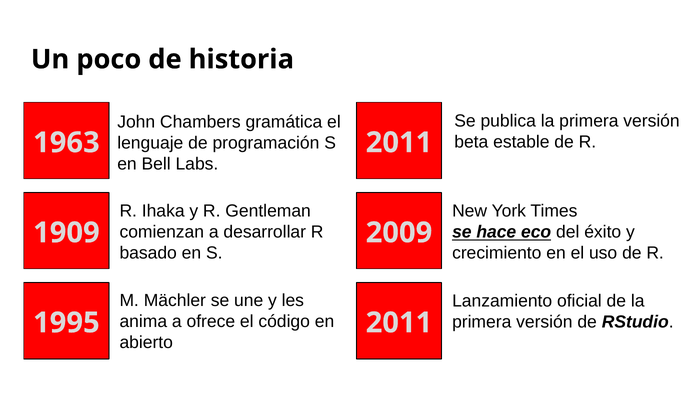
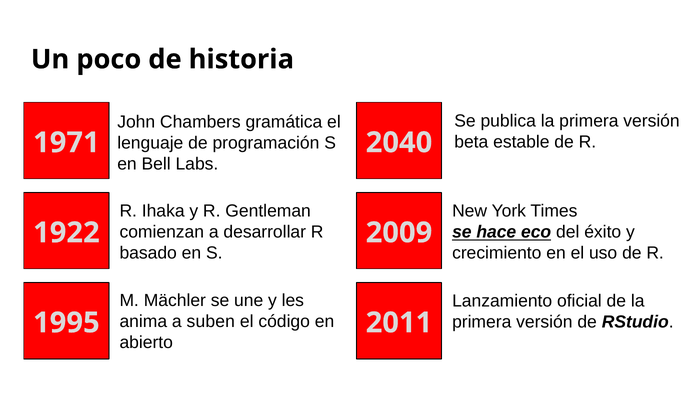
1963: 1963 -> 1971 (66, 143)
2011: 2011 -> 2040 (399, 143)
1909: 1909 -> 1922 (66, 233)
ofrece: ofrece -> suben (211, 321)
